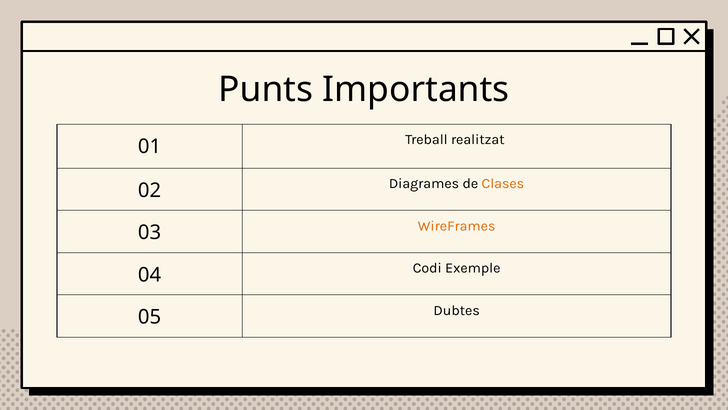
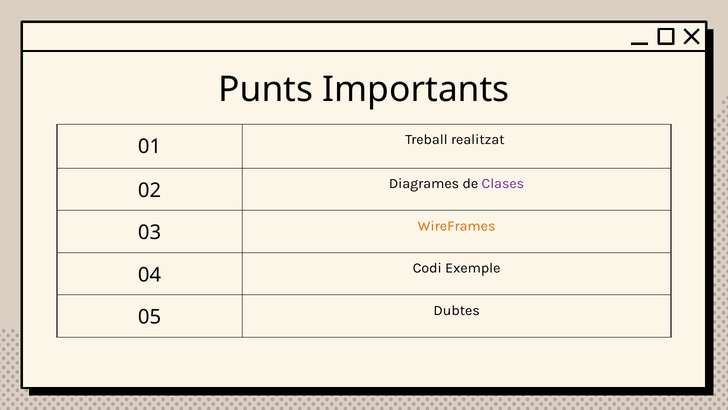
Clases colour: orange -> purple (503, 184)
